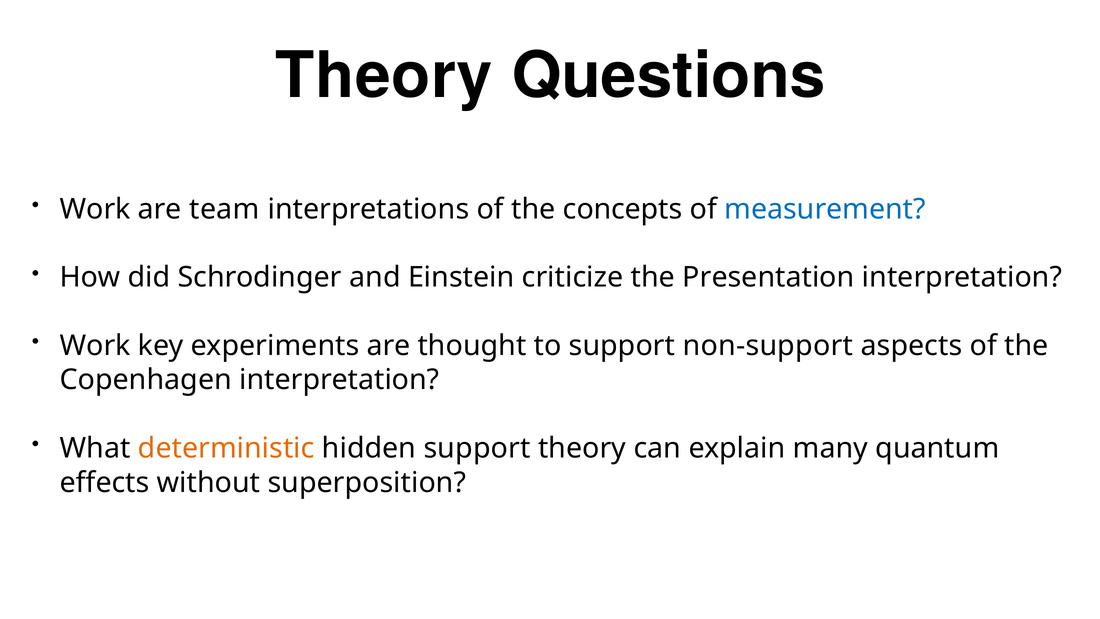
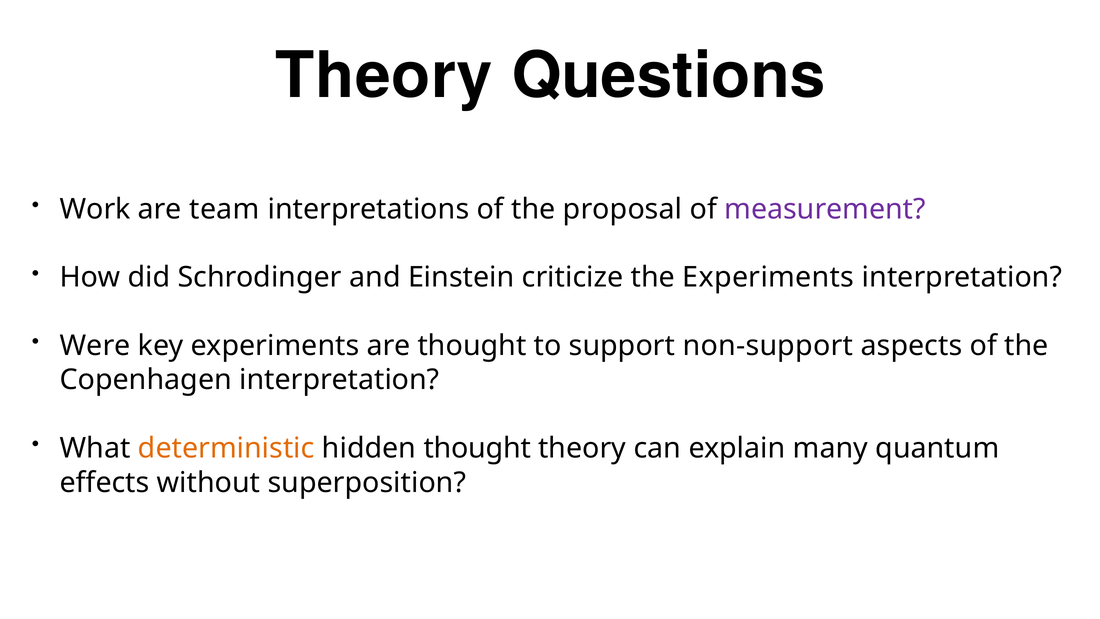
concepts: concepts -> proposal (623, 209)
measurement colour: blue -> purple (825, 209)
the Presentation: Presentation -> Experiments (768, 277)
Work: Work -> Were (95, 345)
hidden support: support -> thought (477, 448)
